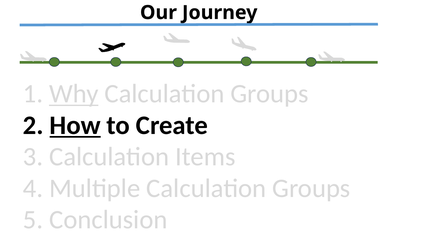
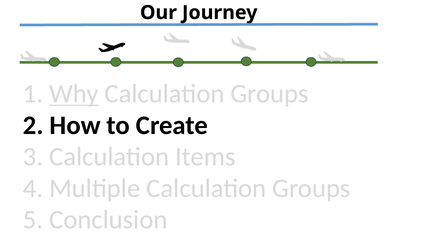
How underline: present -> none (75, 125)
